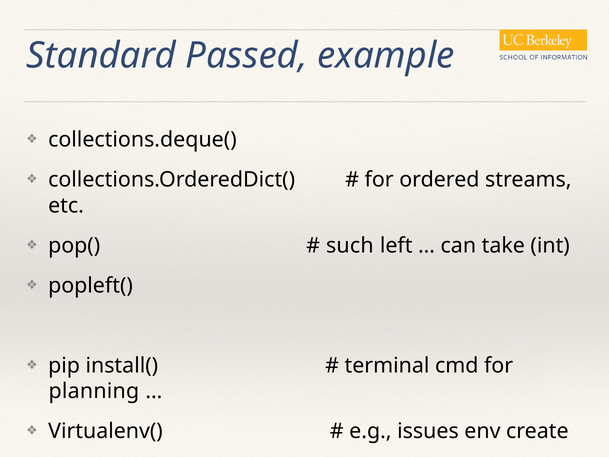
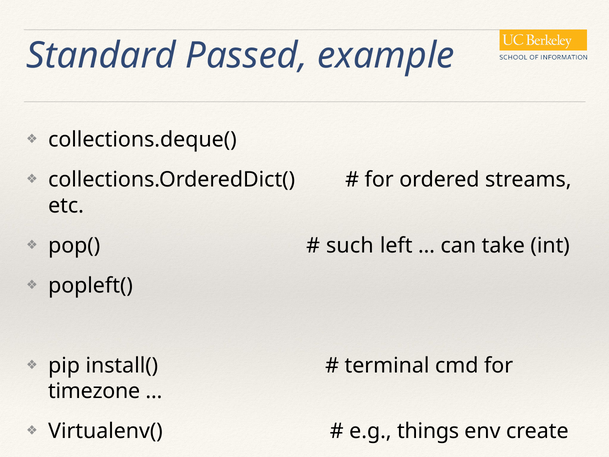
planning: planning -> timezone (94, 391)
issues: issues -> things (428, 431)
